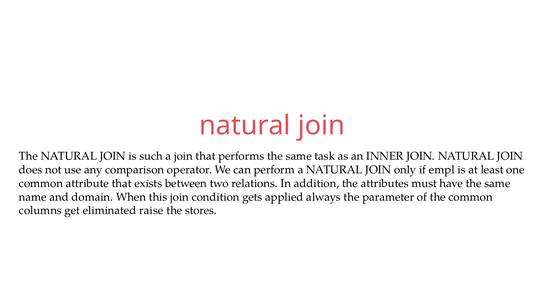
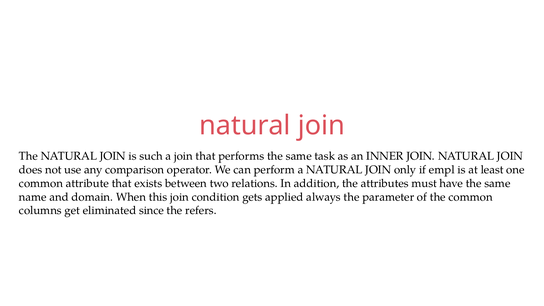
raise: raise -> since (151, 211)
stores: stores -> refers (201, 211)
